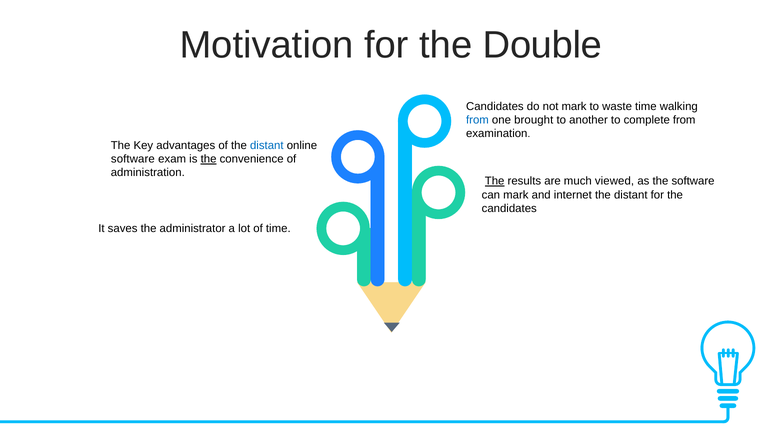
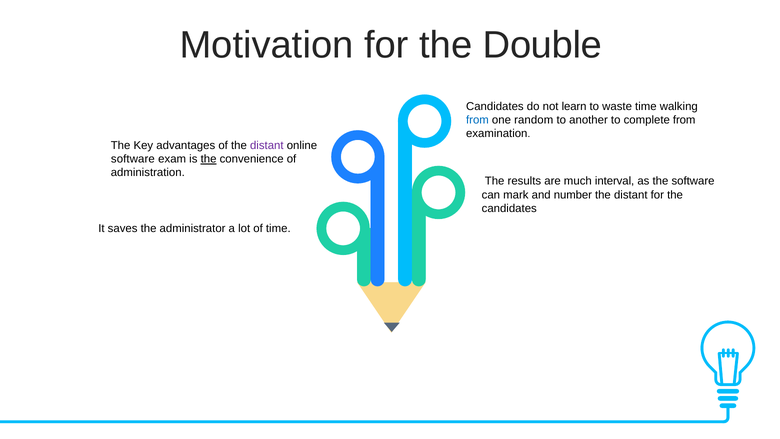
not mark: mark -> learn (574, 106)
brought: brought -> random (534, 120)
distant colour: blue -> purple (267, 145)
The underline: present -> none (495, 181)
viewed: viewed -> interval (615, 181)
internet: internet -> number (573, 195)
